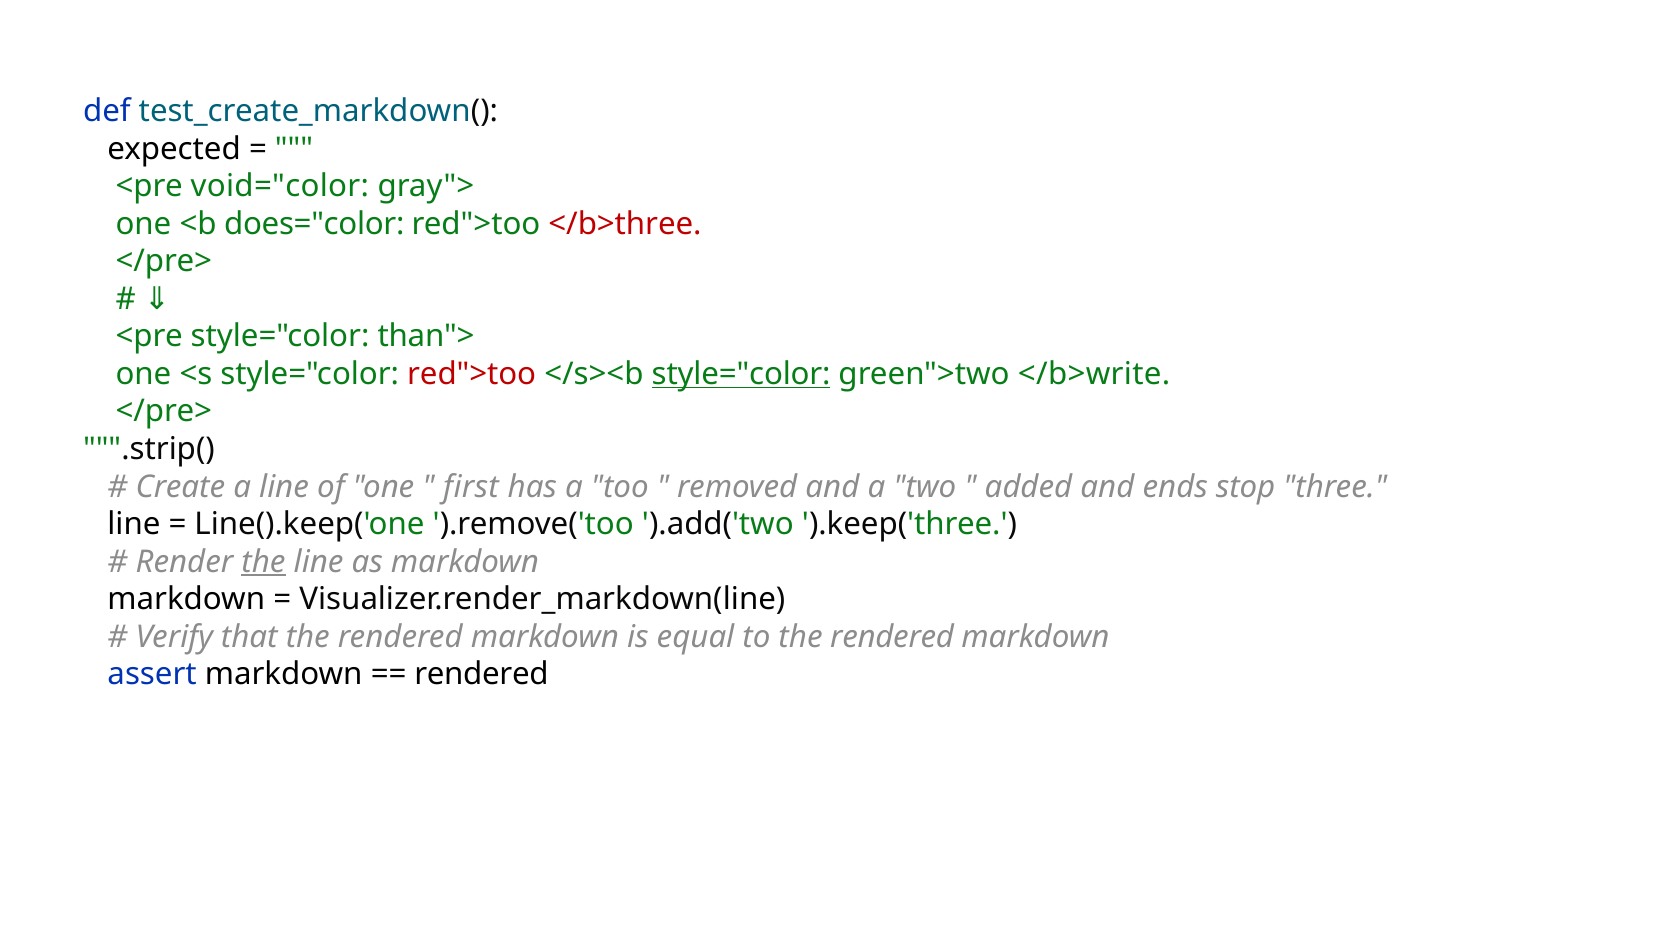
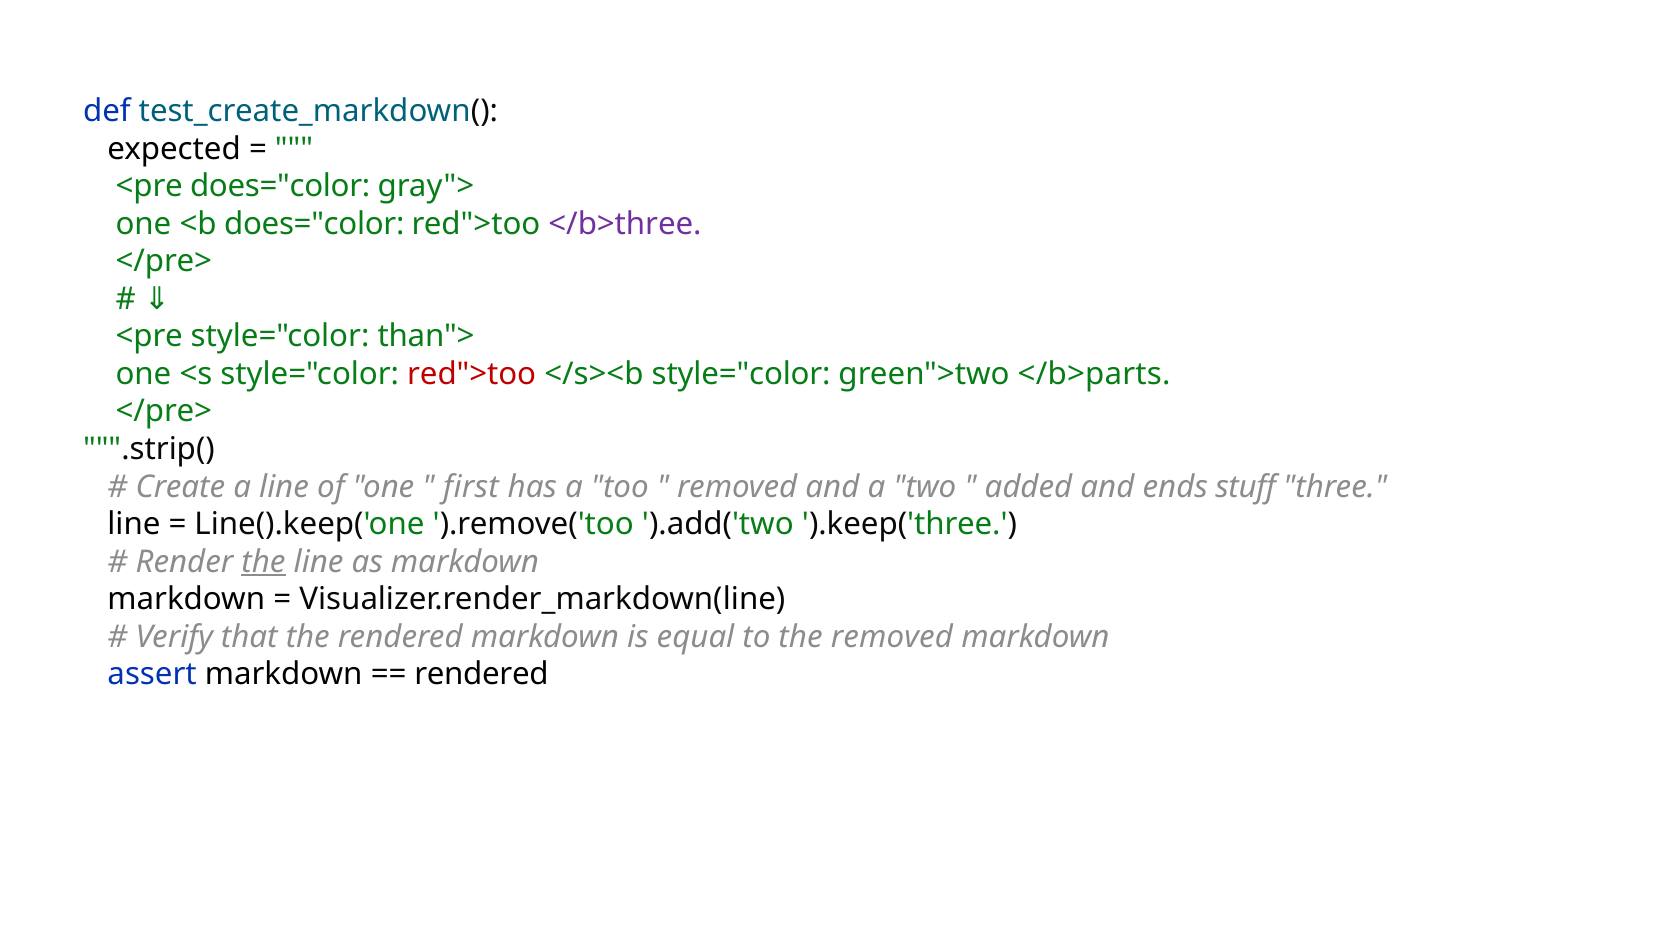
<pre void="color: void="color -> does="color (280, 186)
</b>three colour: red -> purple (625, 224)
style="color underline: present -> none (741, 374)
</b>write: </b>write -> </b>parts (1094, 374)
stop: stop -> stuff (1246, 486)
to the rendered: rendered -> removed (892, 636)
